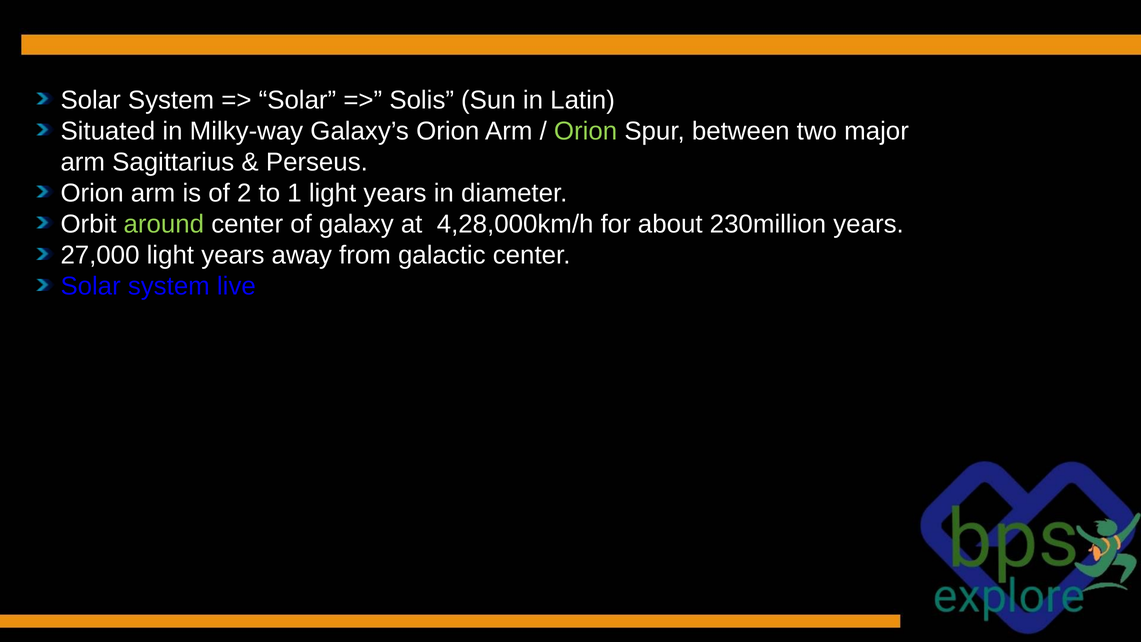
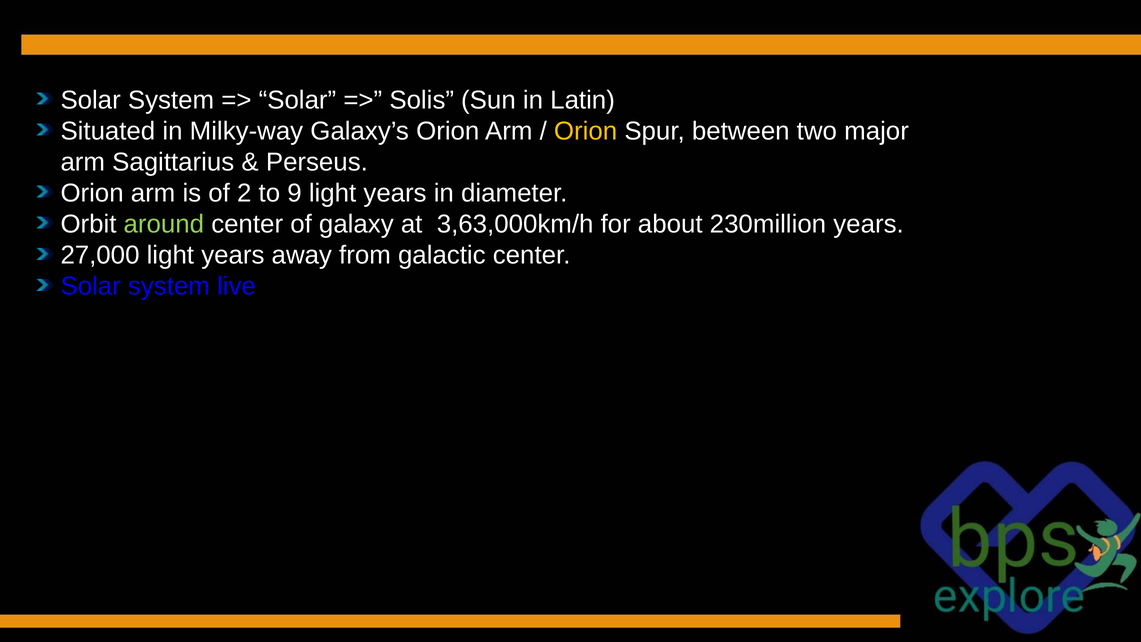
Orion colour: light green -> yellow (586, 131)
1: 1 -> 9 (295, 193)
4,28,000km/h: 4,28,000km/h -> 3,63,000km/h (515, 224)
